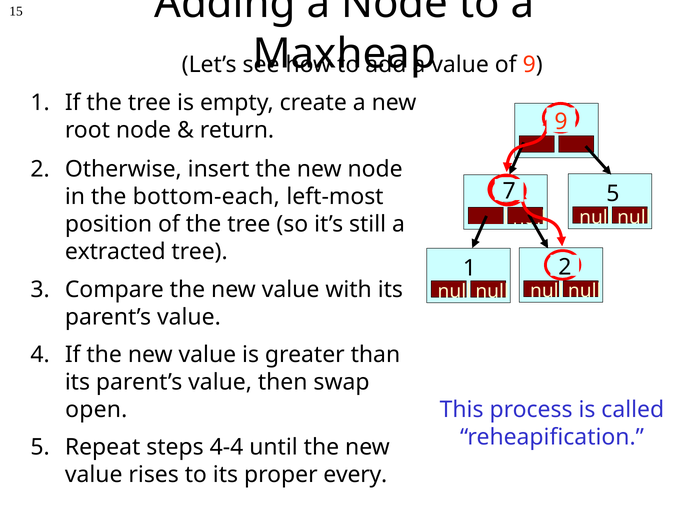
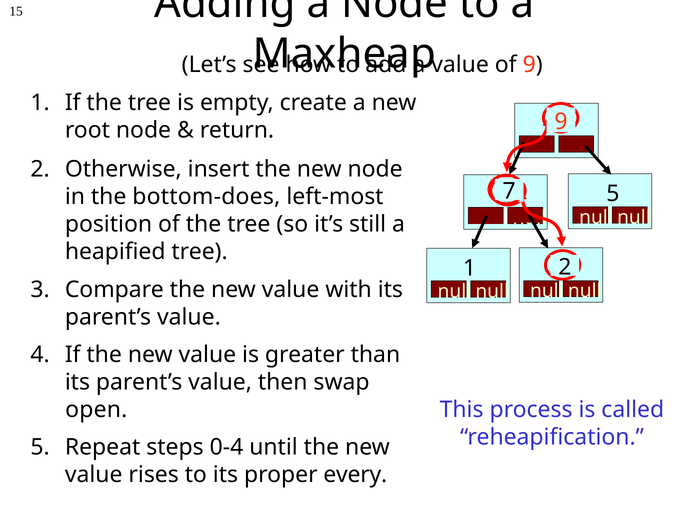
bottom-each: bottom-each -> bottom-does (206, 197)
extracted: extracted -> heapified (115, 252)
4-4: 4-4 -> 0-4 (226, 448)
